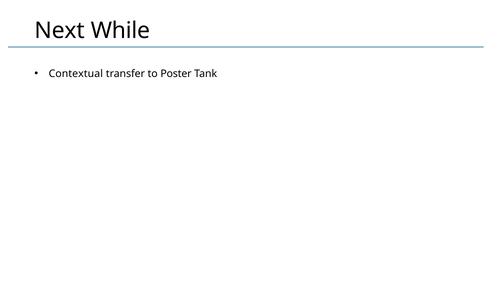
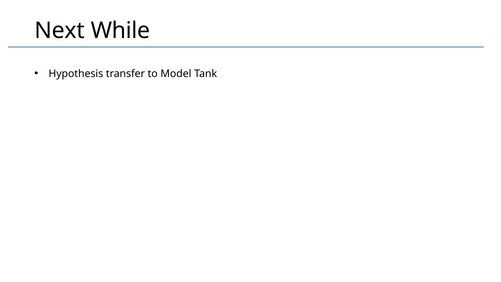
Contextual: Contextual -> Hypothesis (76, 74)
Poster: Poster -> Model (176, 74)
